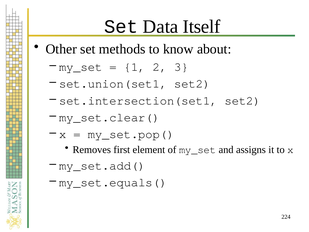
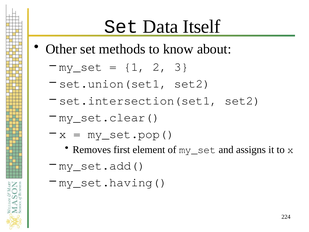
my_set.equals(: my_set.equals( -> my_set.having( (113, 182)
